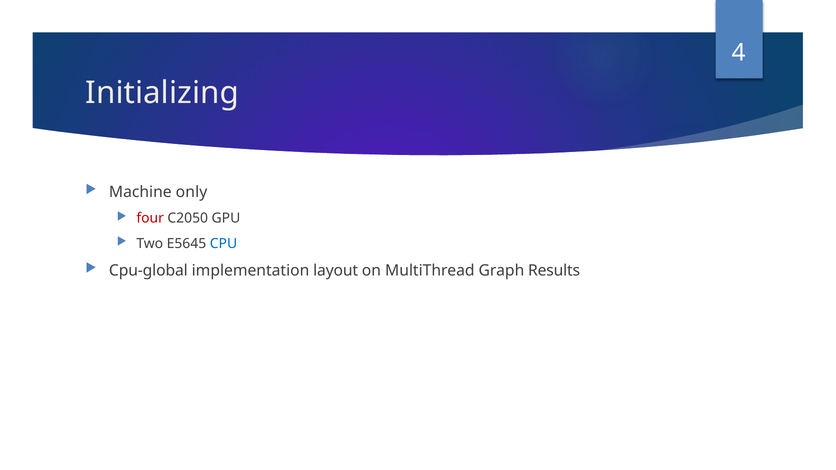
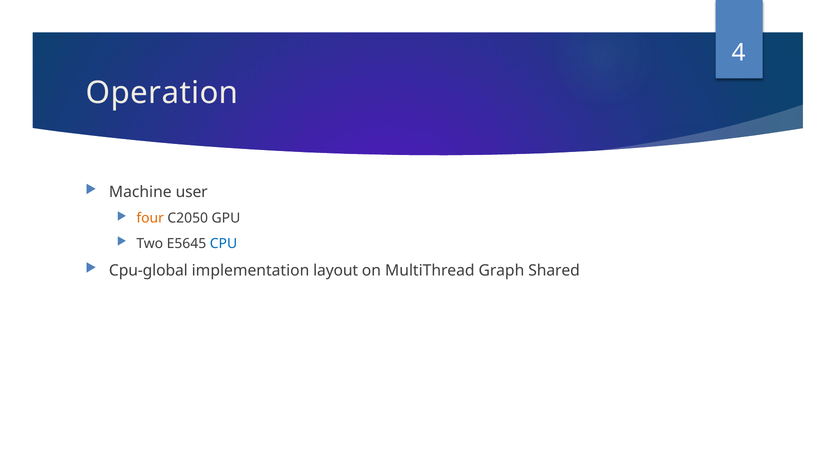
Initializing: Initializing -> Operation (162, 93)
only: only -> user (192, 192)
four colour: red -> orange (150, 219)
Results: Results -> Shared (554, 271)
